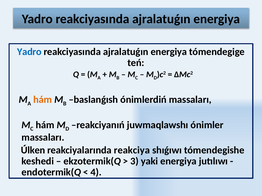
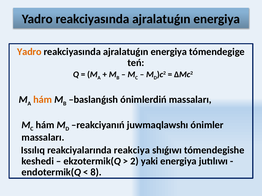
Yadro colour: blue -> orange (29, 52)
Úlken: Úlken -> Issılıq (33, 151)
3: 3 -> 2 (135, 162)
4: 4 -> 8 (96, 173)
